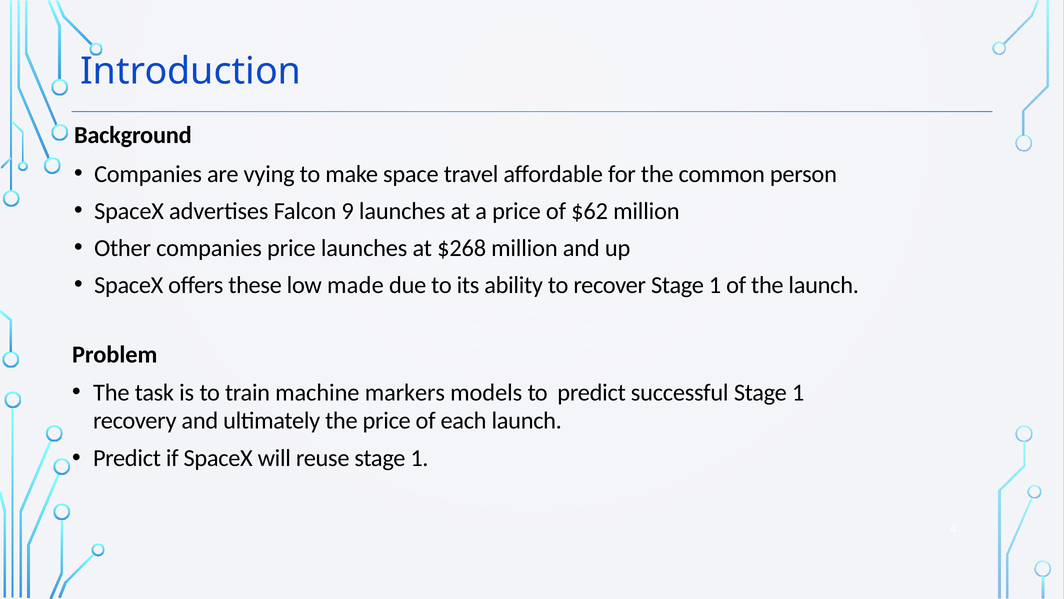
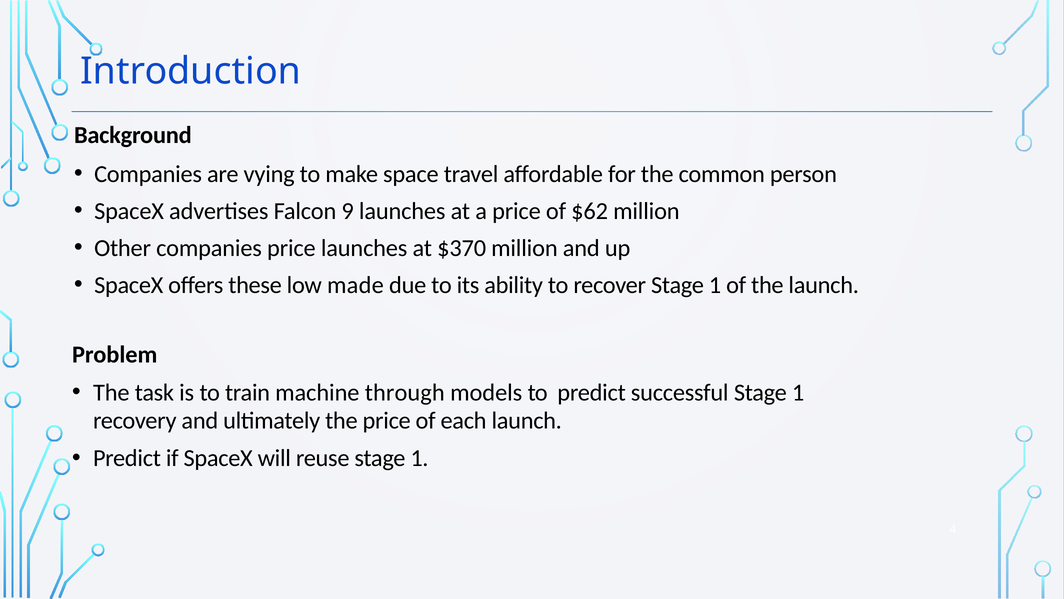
$268: $268 -> $370 (462, 248)
markers: markers -> through (405, 392)
